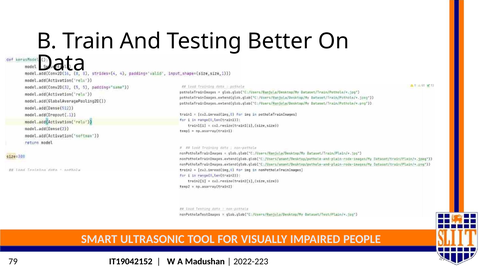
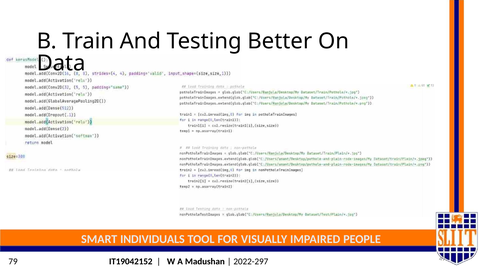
ULTRASONIC: ULTRASONIC -> INDIVIDUALS (152, 239)
2022-223: 2022-223 -> 2022-297 (251, 262)
